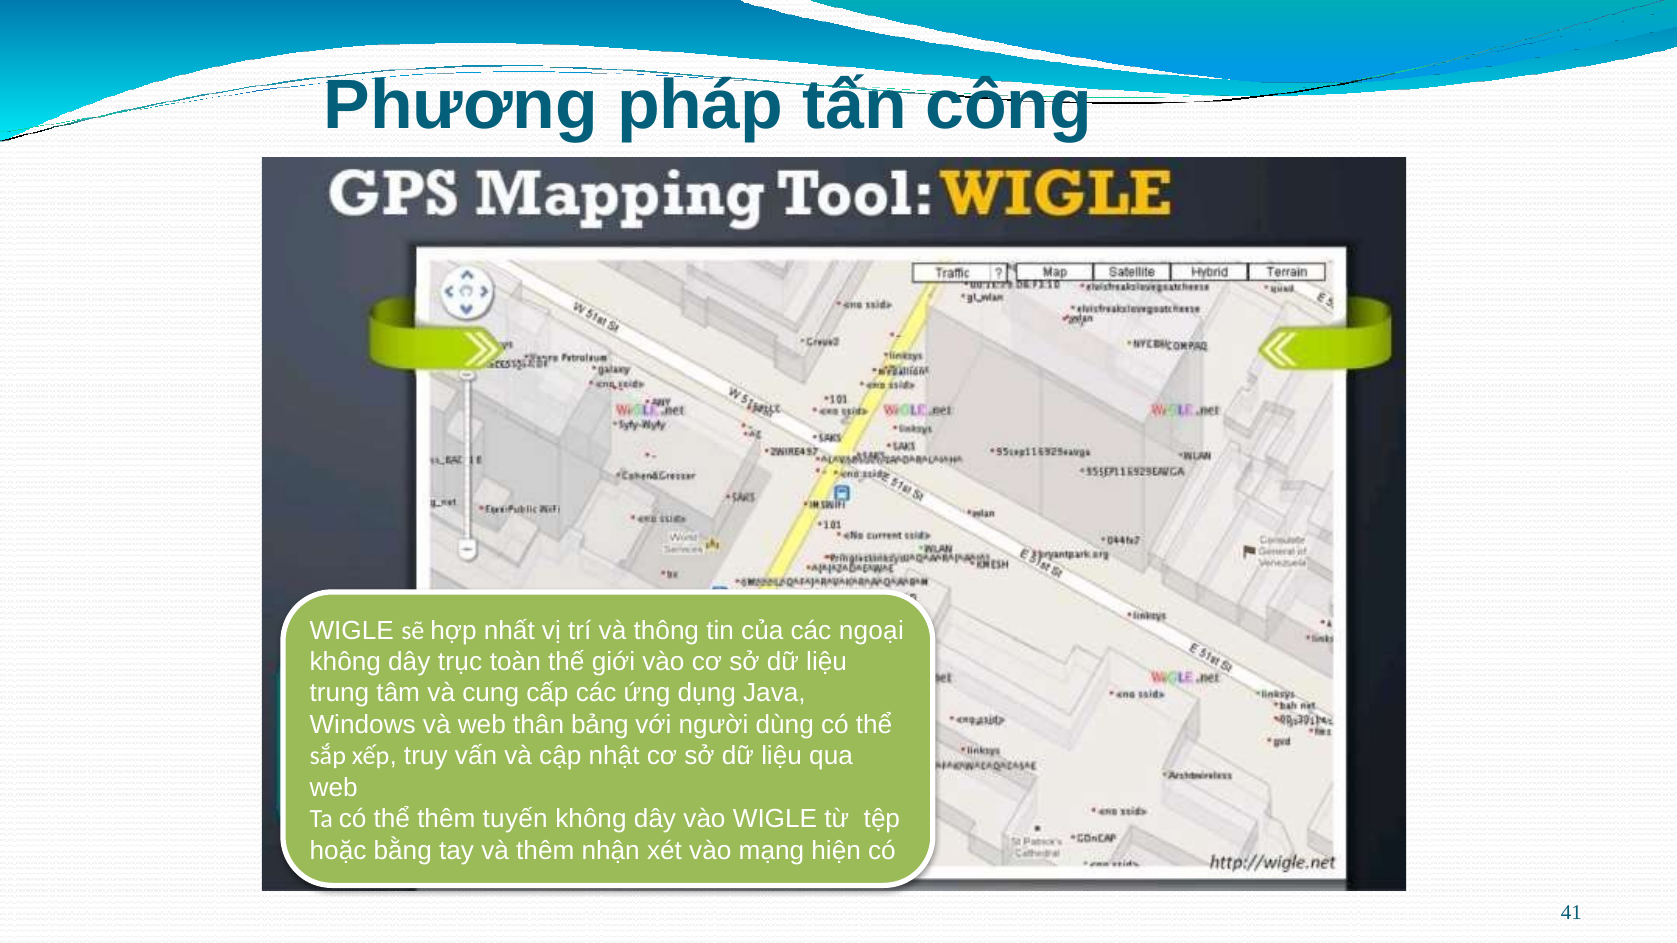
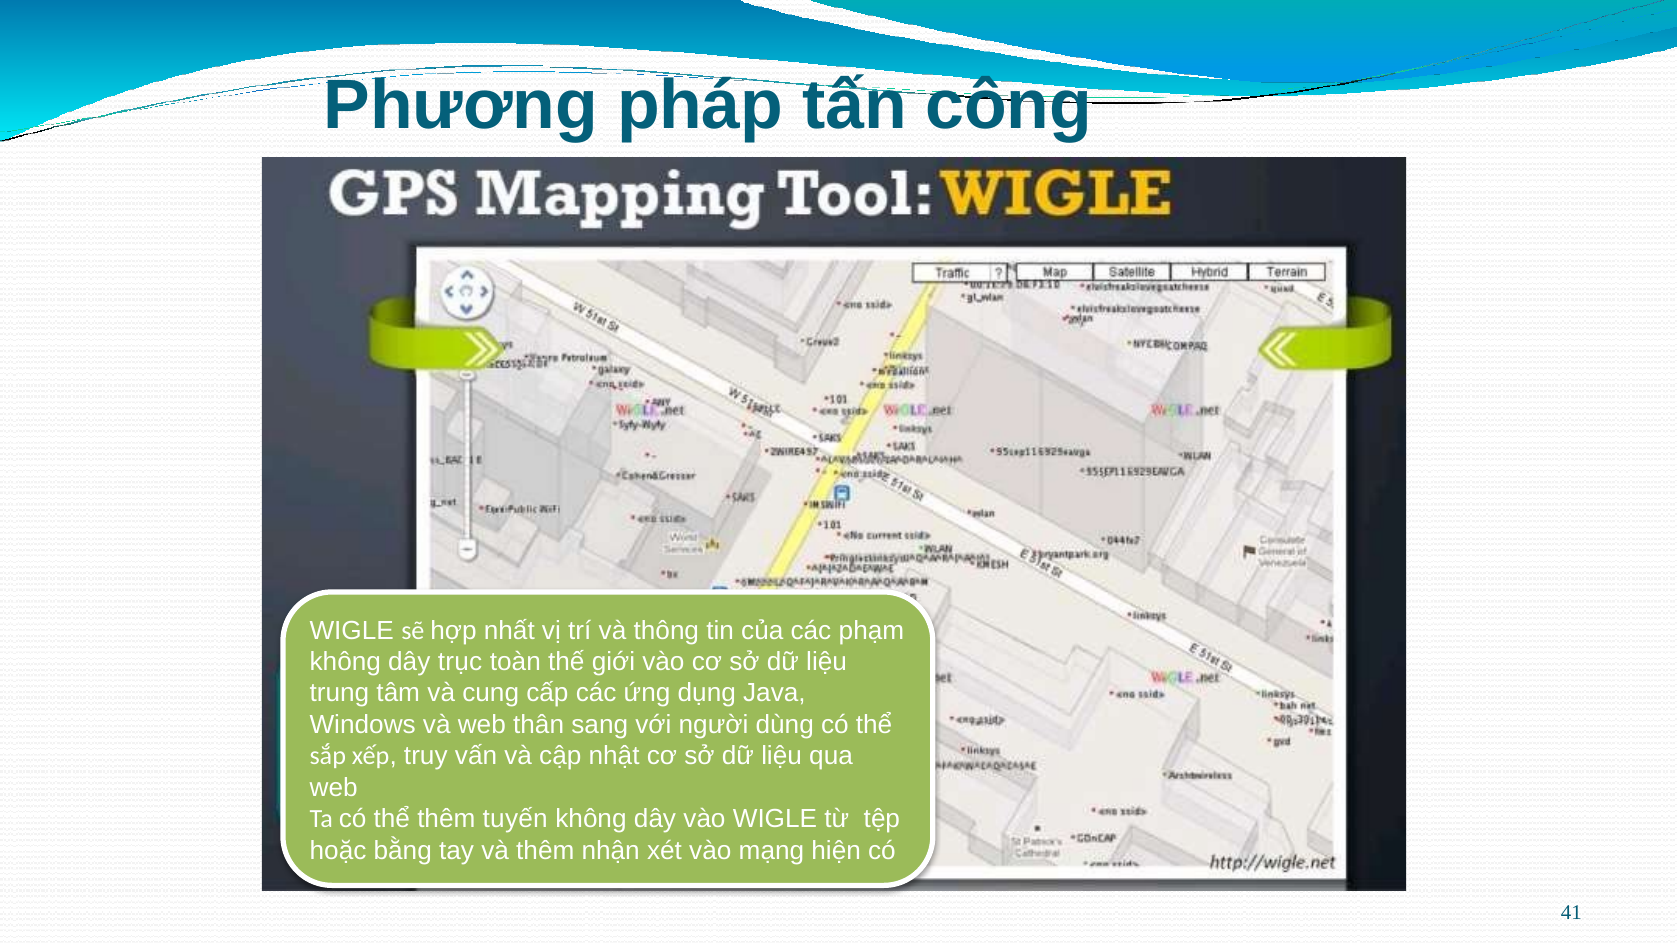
ngoại: ngoại -> phạm (871, 631)
bảng: bảng -> sang (600, 725)
